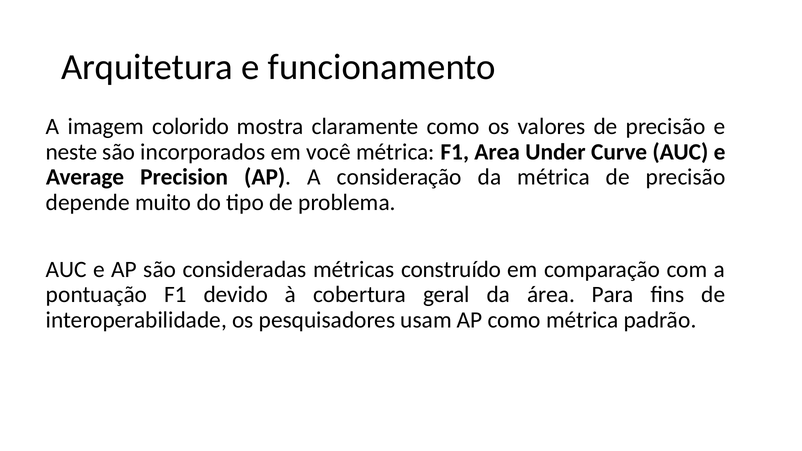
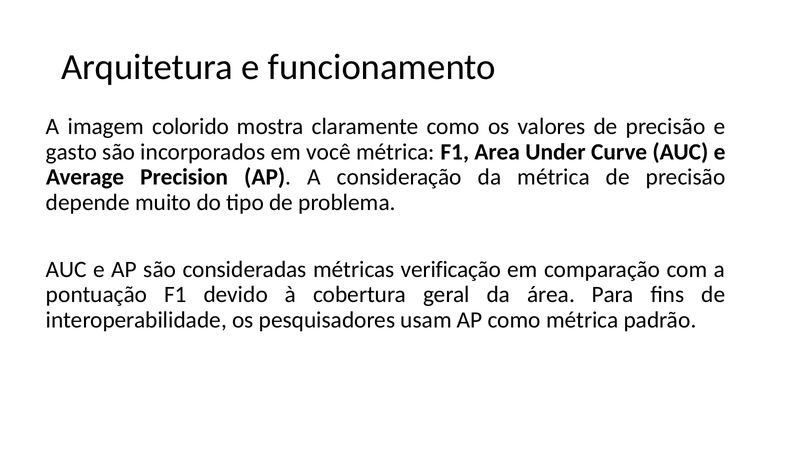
neste: neste -> gasto (72, 152)
construído: construído -> verificação (451, 269)
